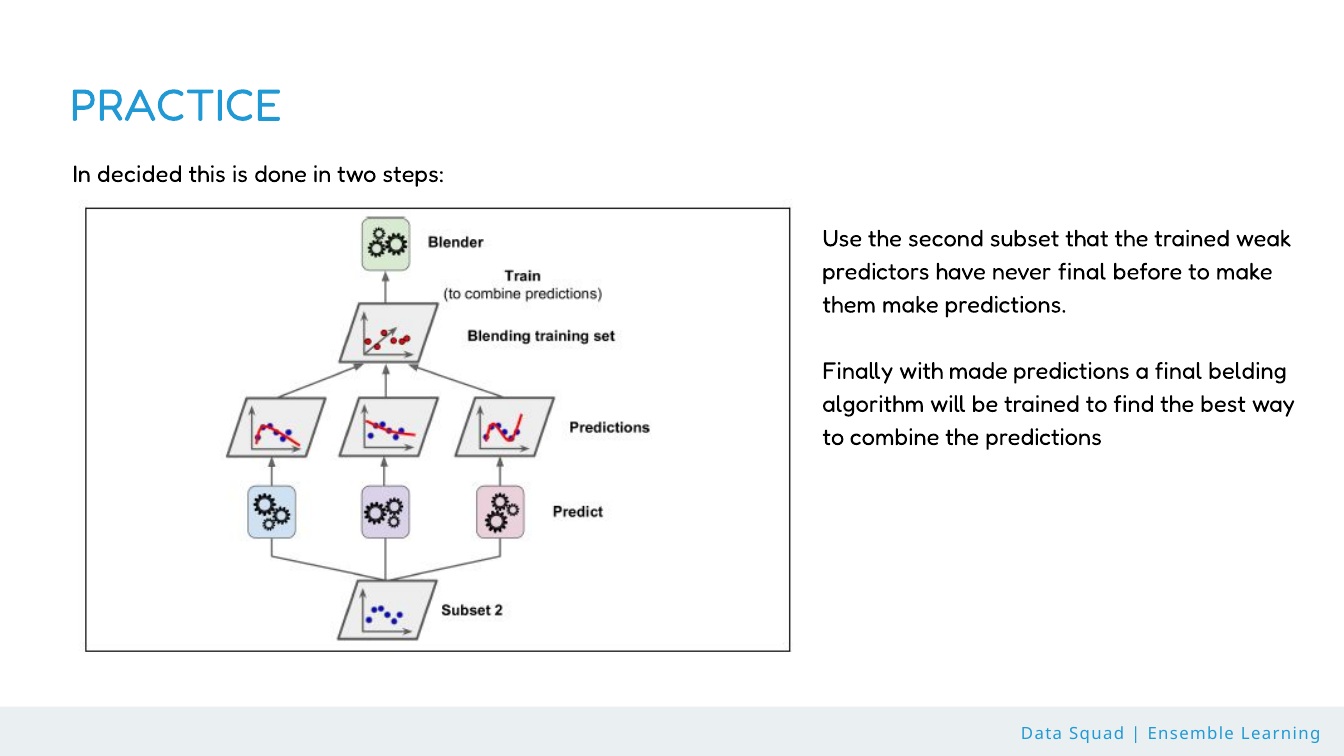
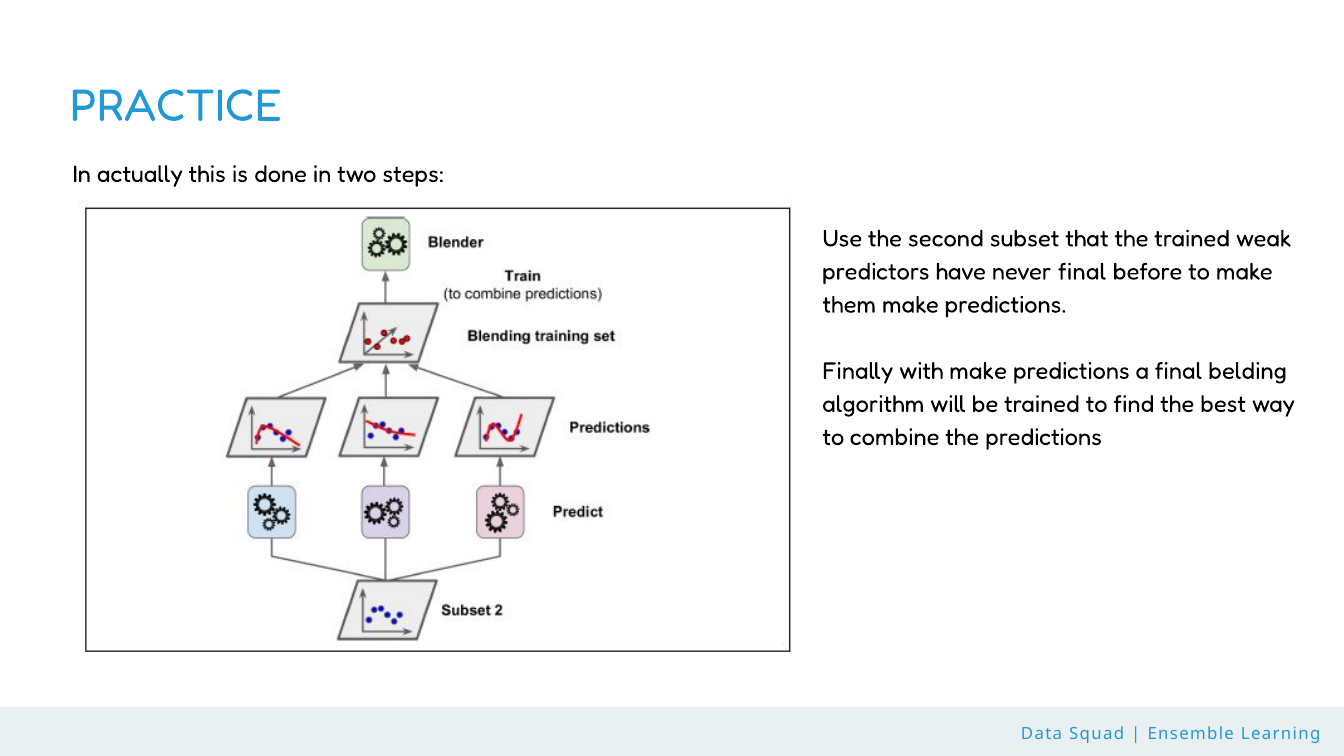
decided: decided -> actually (140, 174)
with made: made -> make (978, 371)
